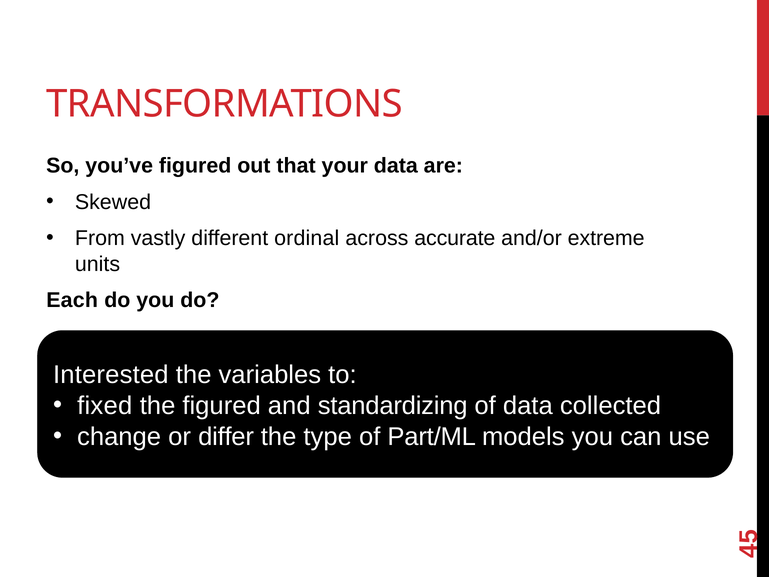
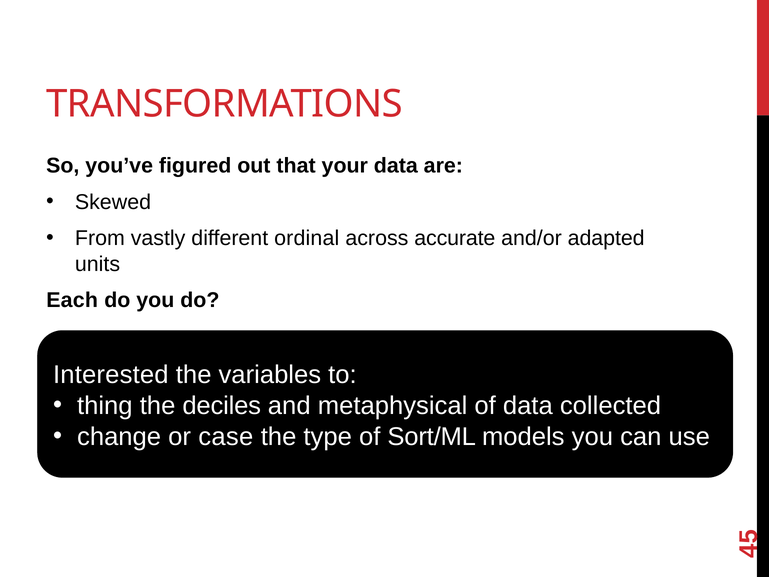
extreme: extreme -> adapted (606, 238)
fixed: fixed -> thing (105, 406)
the figured: figured -> deciles (222, 406)
standardizing: standardizing -> metaphysical (393, 406)
differ: differ -> case (226, 436)
Part/ML: Part/ML -> Sort/ML (432, 436)
